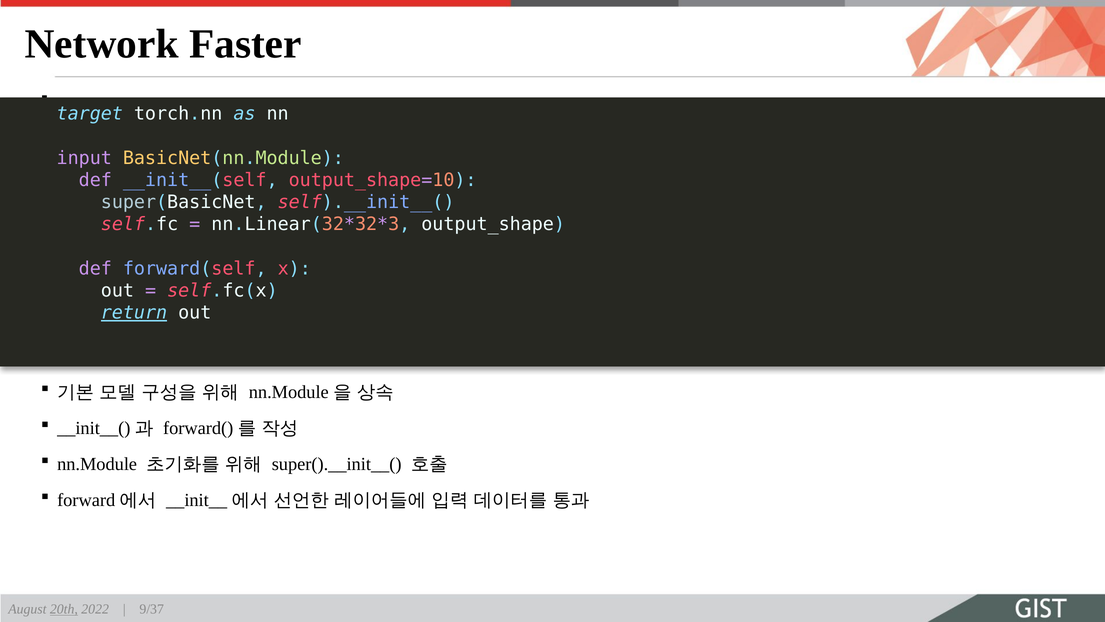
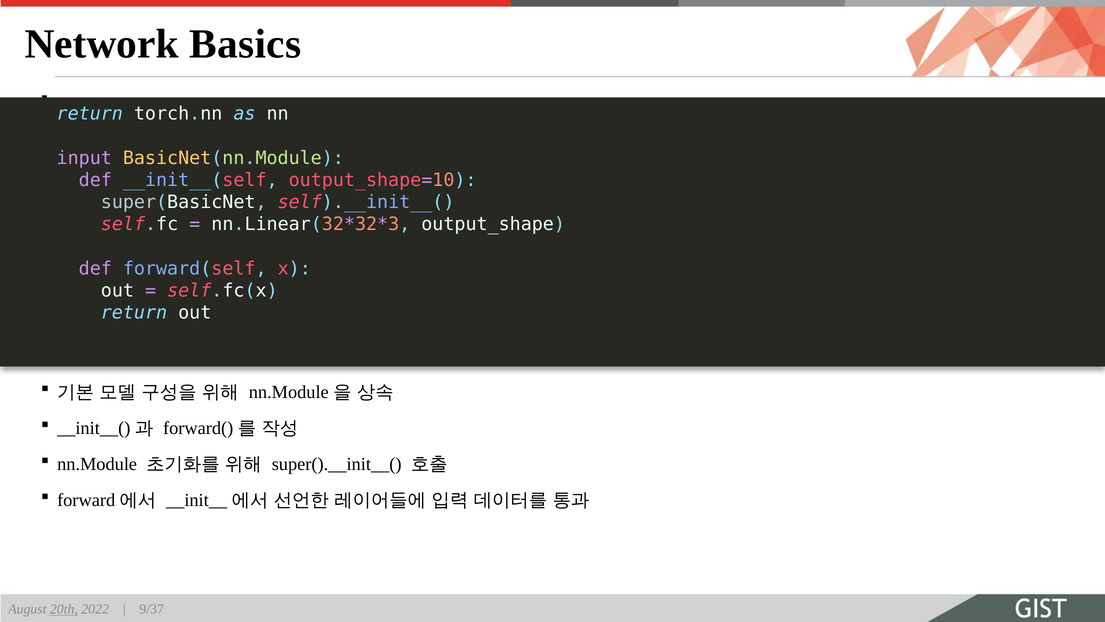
Faster: Faster -> Basics (245, 44)
target: target -> return (90, 114)
return underline: present -> none (134, 313)
